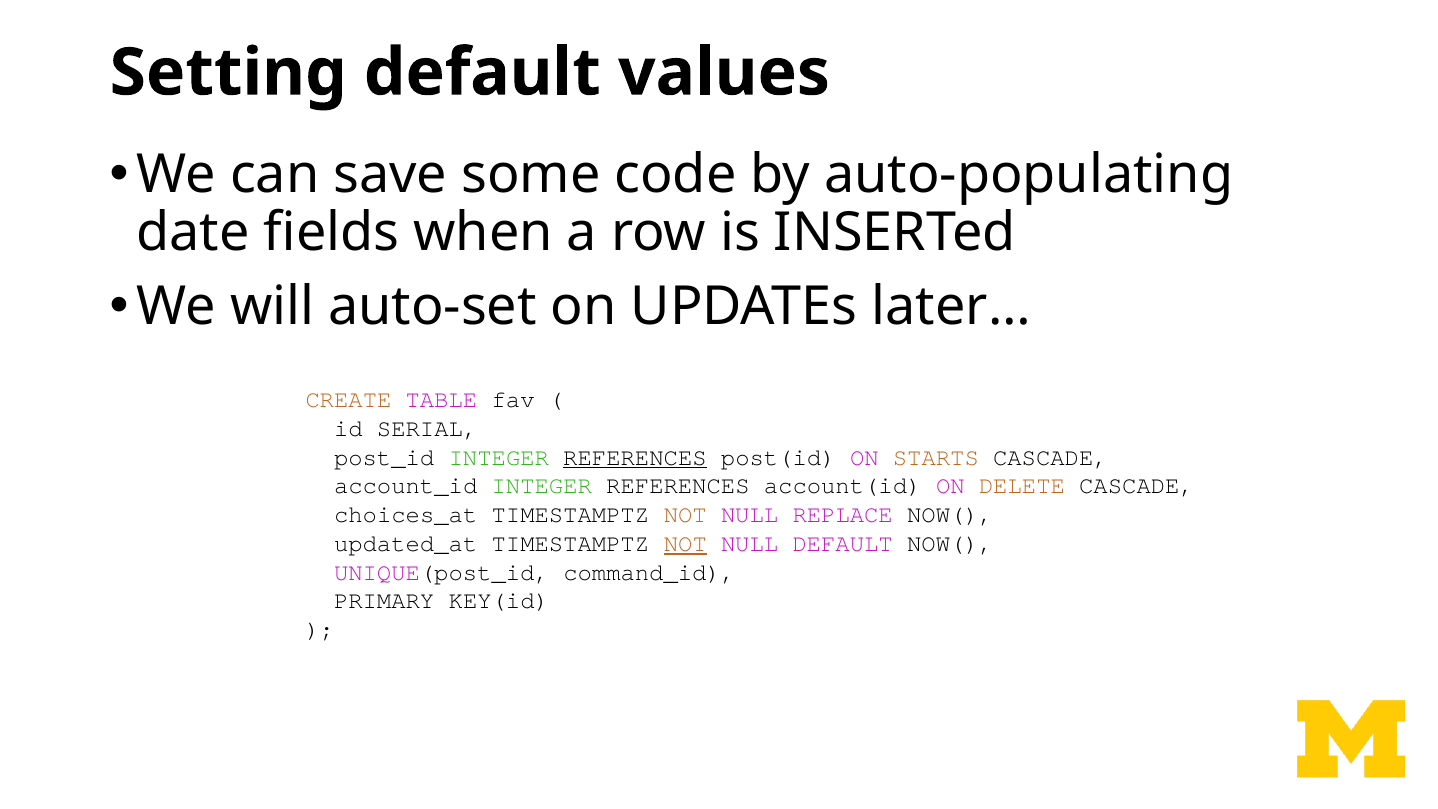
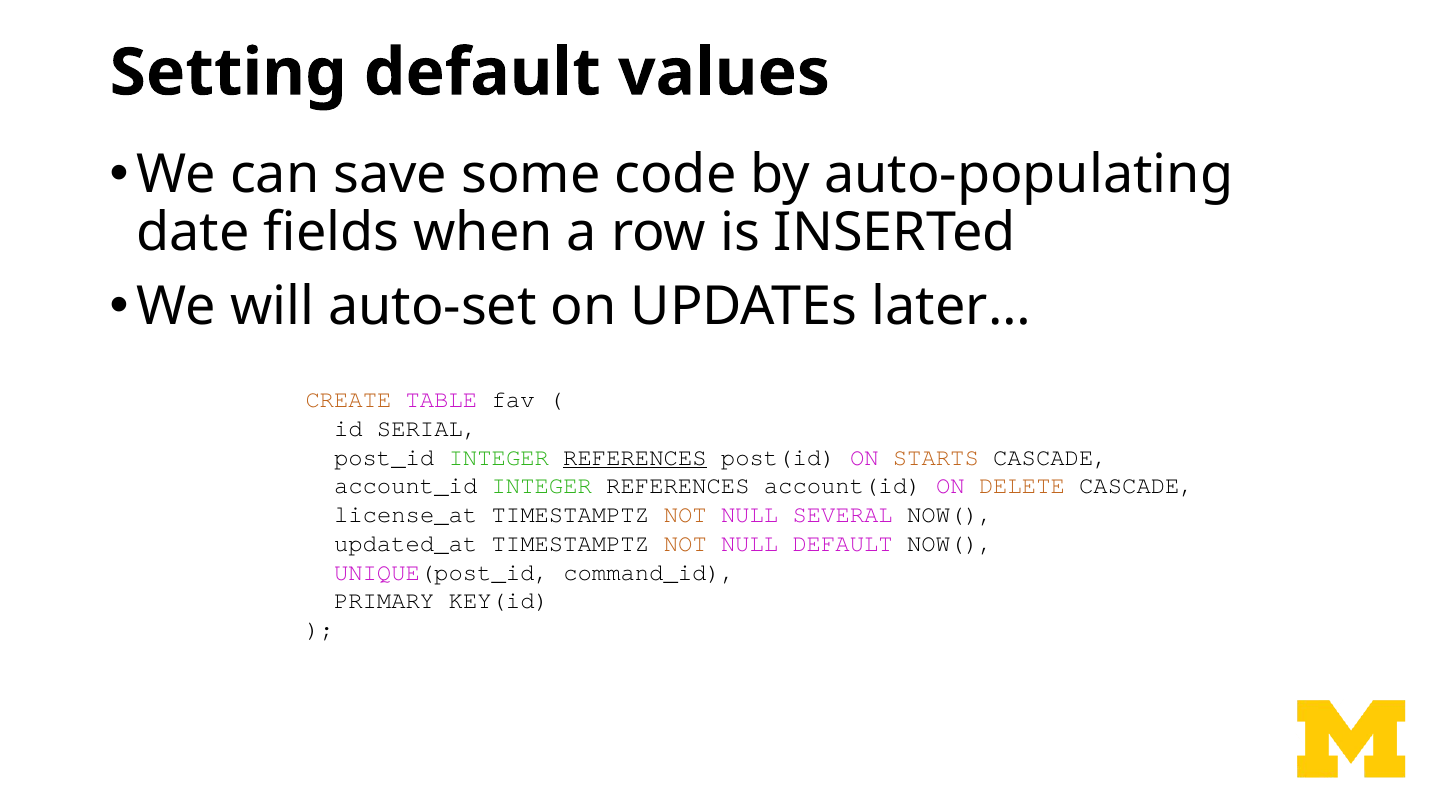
choices_at: choices_at -> license_at (406, 515)
REPLACE: REPLACE -> SEVERAL (843, 515)
NOT underline: present -> none (685, 543)
